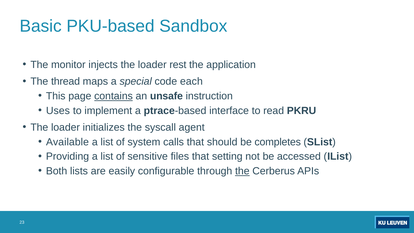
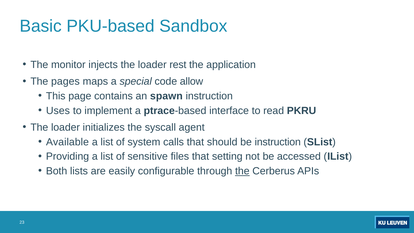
thread: thread -> pages (65, 81)
each: each -> allow (191, 81)
contains underline: present -> none (114, 96)
unsafe: unsafe -> spawn (166, 96)
be completes: completes -> instruction (278, 142)
